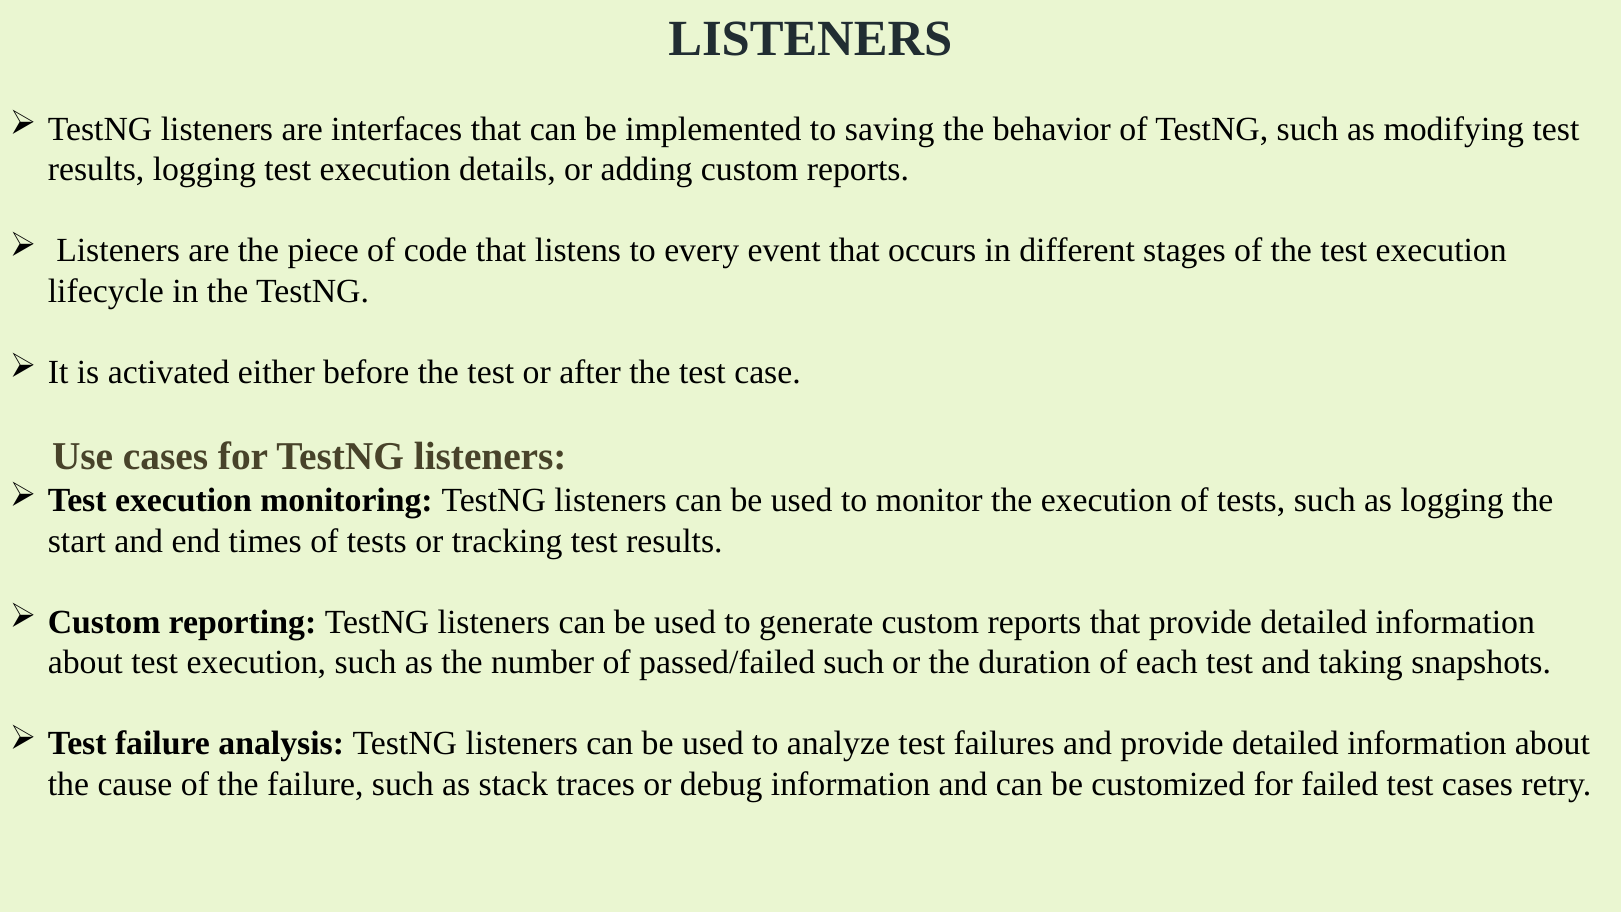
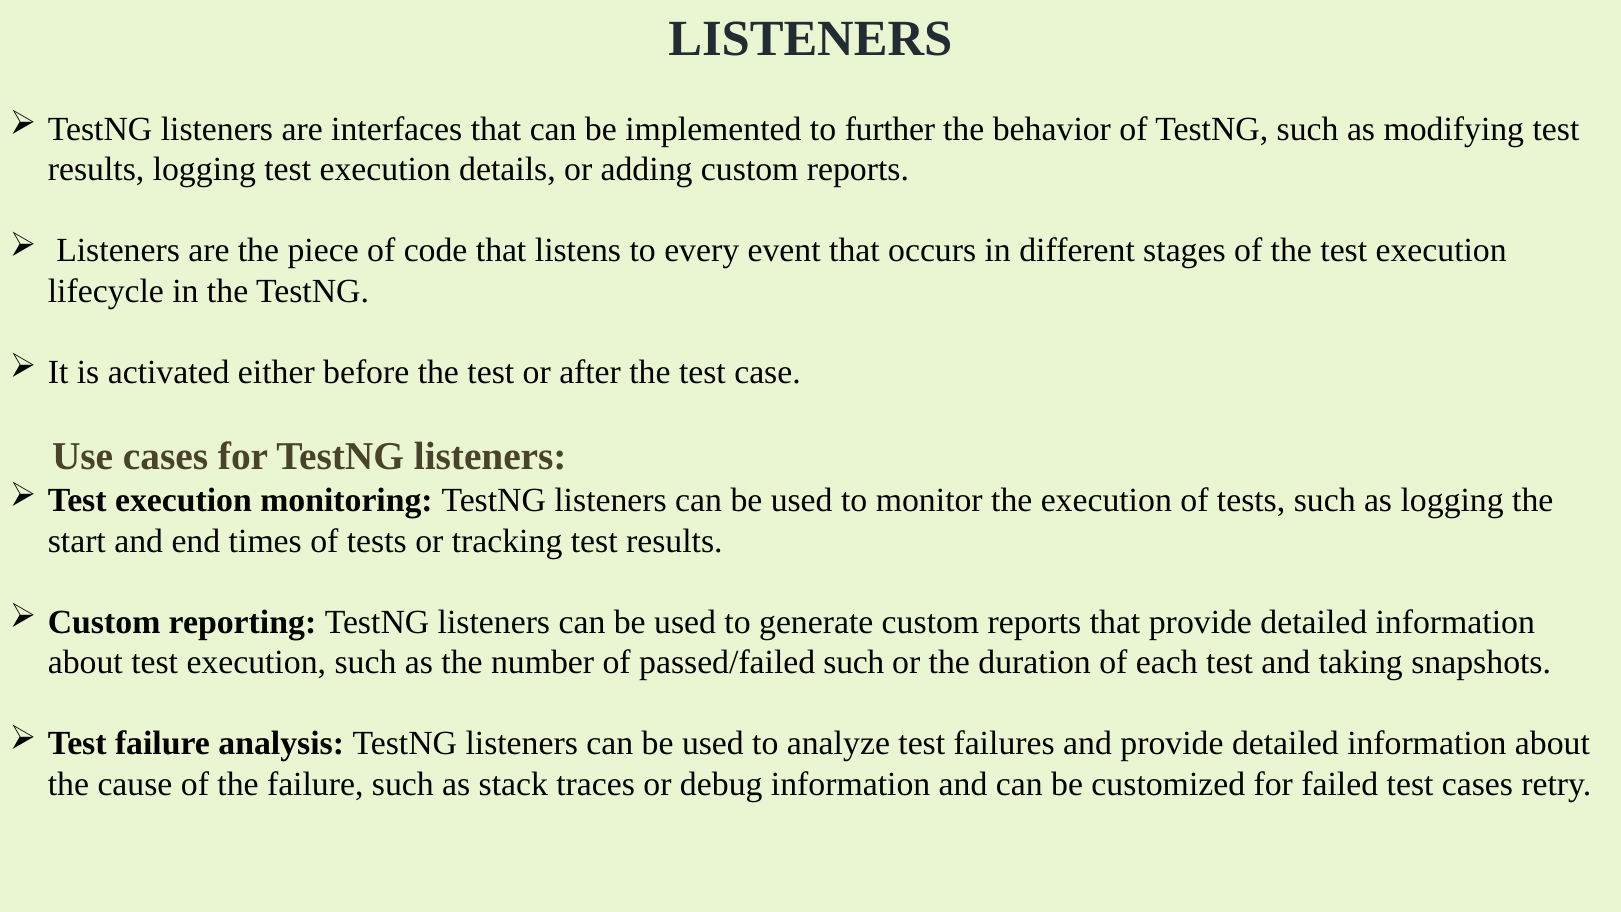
saving: saving -> further (890, 129)
